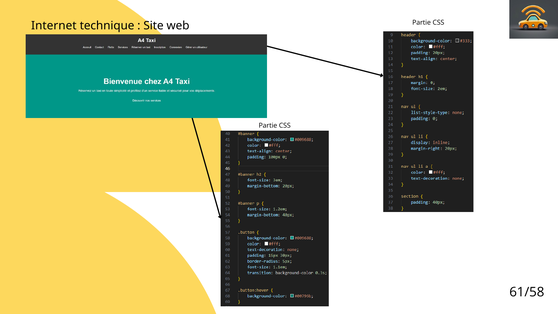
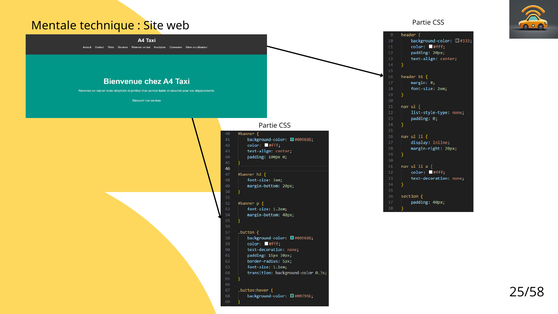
Internet: Internet -> Mentale (54, 26)
61/58: 61/58 -> 25/58 (527, 292)
